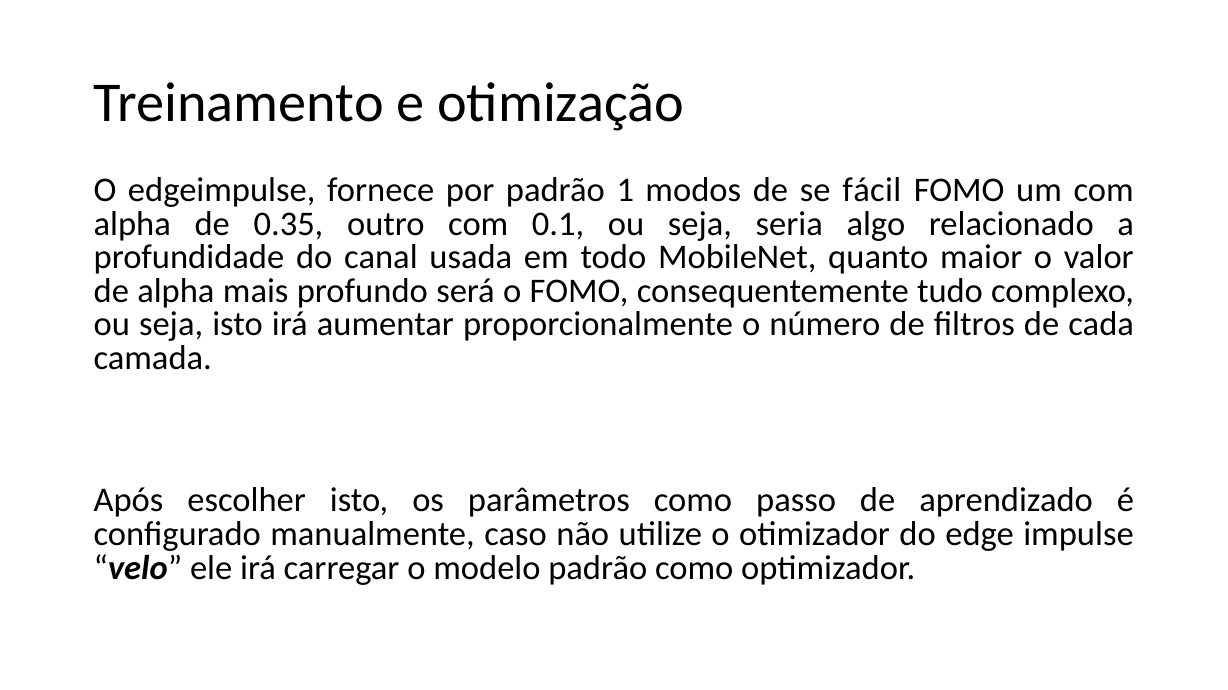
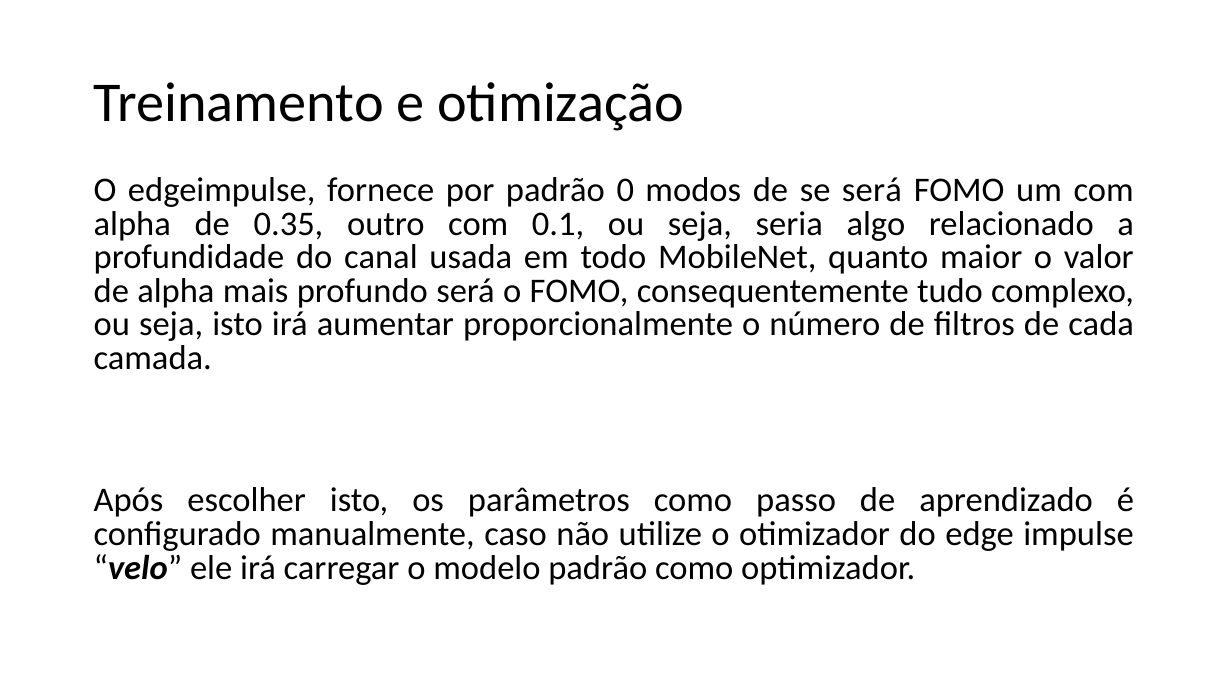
1: 1 -> 0 (625, 190)
se fácil: fácil -> será (872, 190)
